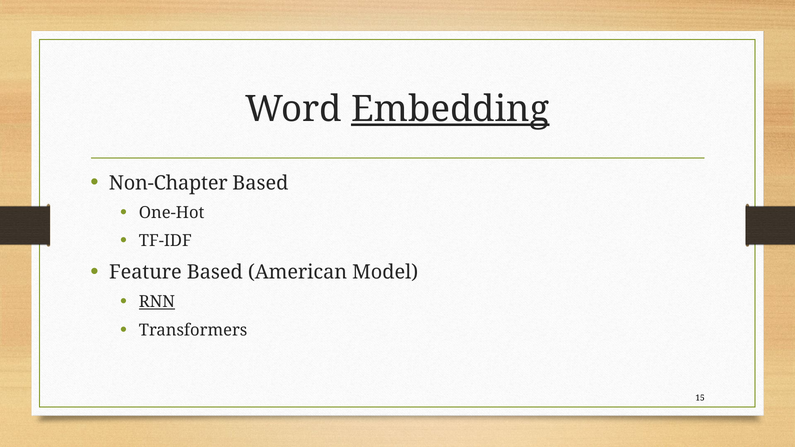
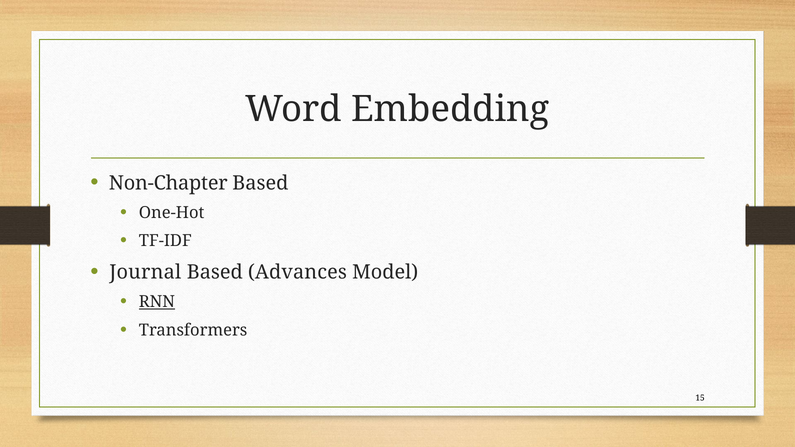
Embedding underline: present -> none (450, 109)
Feature: Feature -> Journal (145, 272)
American: American -> Advances (297, 272)
